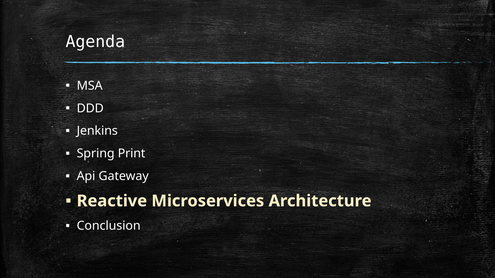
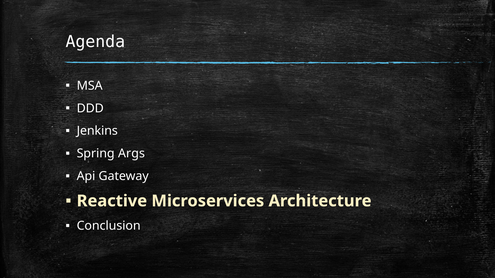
Print: Print -> Args (131, 154)
